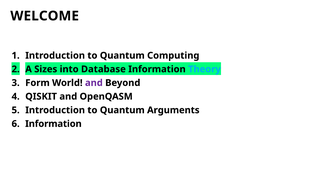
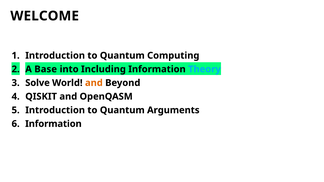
Sizes: Sizes -> Base (46, 69)
Database: Database -> Including (103, 69)
Form: Form -> Solve (37, 83)
and colour: purple -> orange (94, 83)
